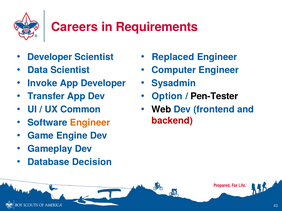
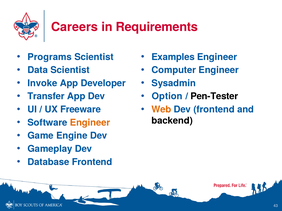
Developer: Developer -> Programs (50, 57)
Replaced: Replaced -> Examples (173, 57)
Common: Common -> Freeware (81, 110)
Web colour: black -> orange (161, 110)
backend colour: red -> black (172, 121)
Database Decision: Decision -> Frontend (92, 162)
